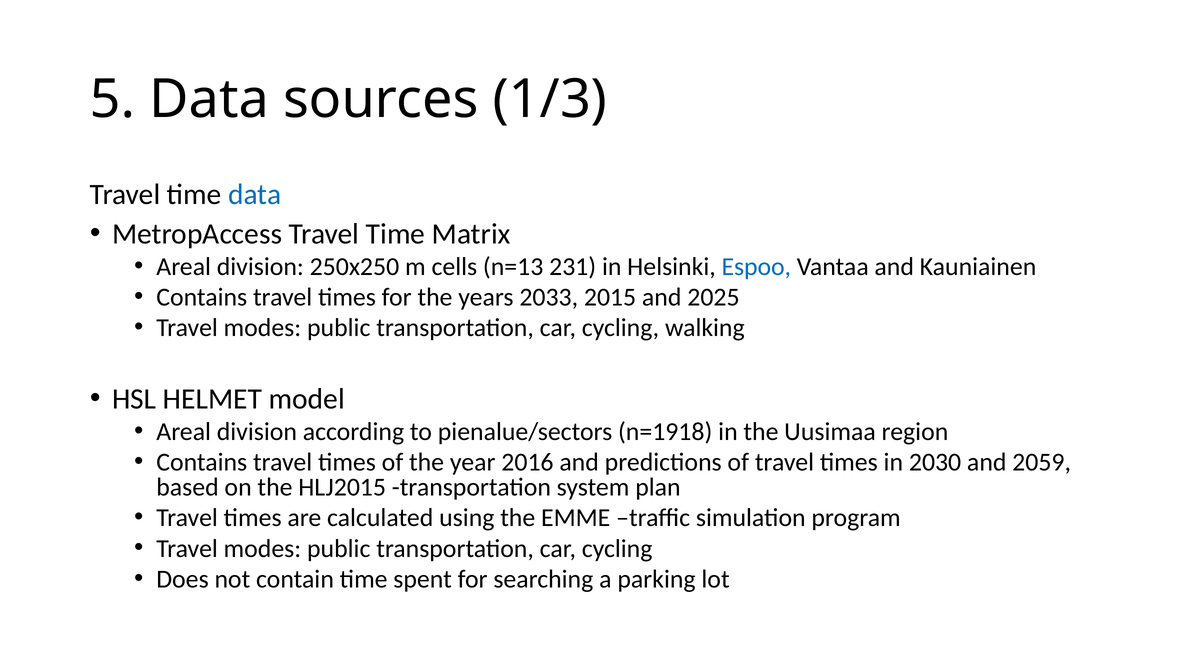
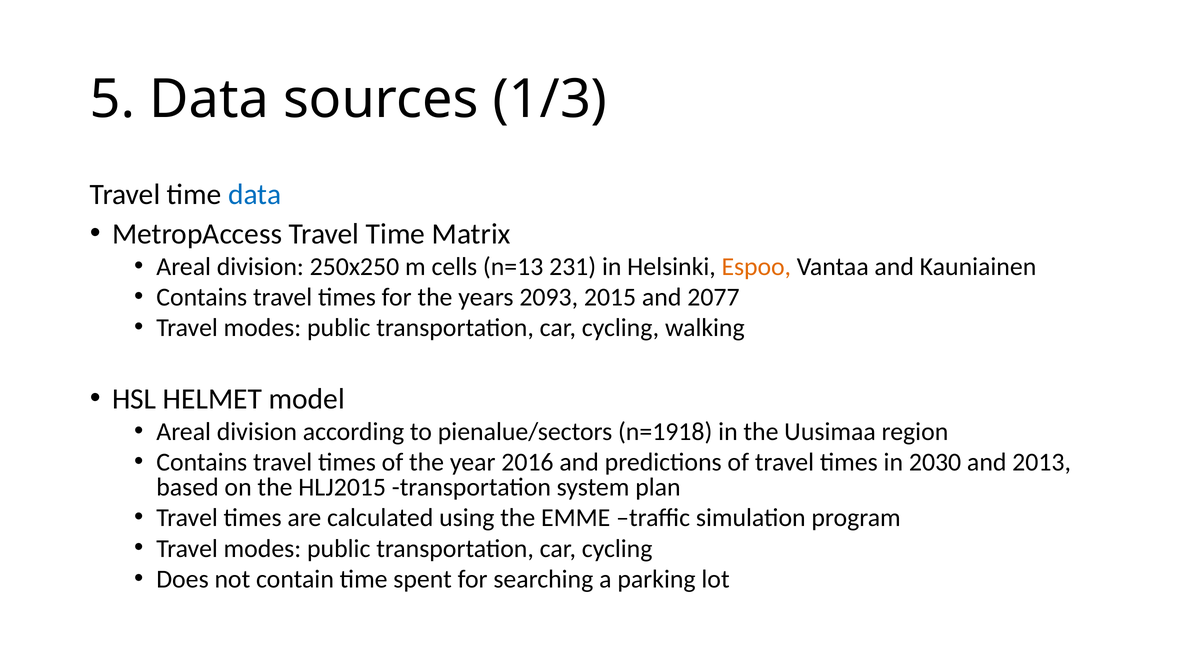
Espoo colour: blue -> orange (756, 267)
2033: 2033 -> 2093 (549, 297)
2025: 2025 -> 2077 (713, 297)
2059: 2059 -> 2013 (1042, 462)
